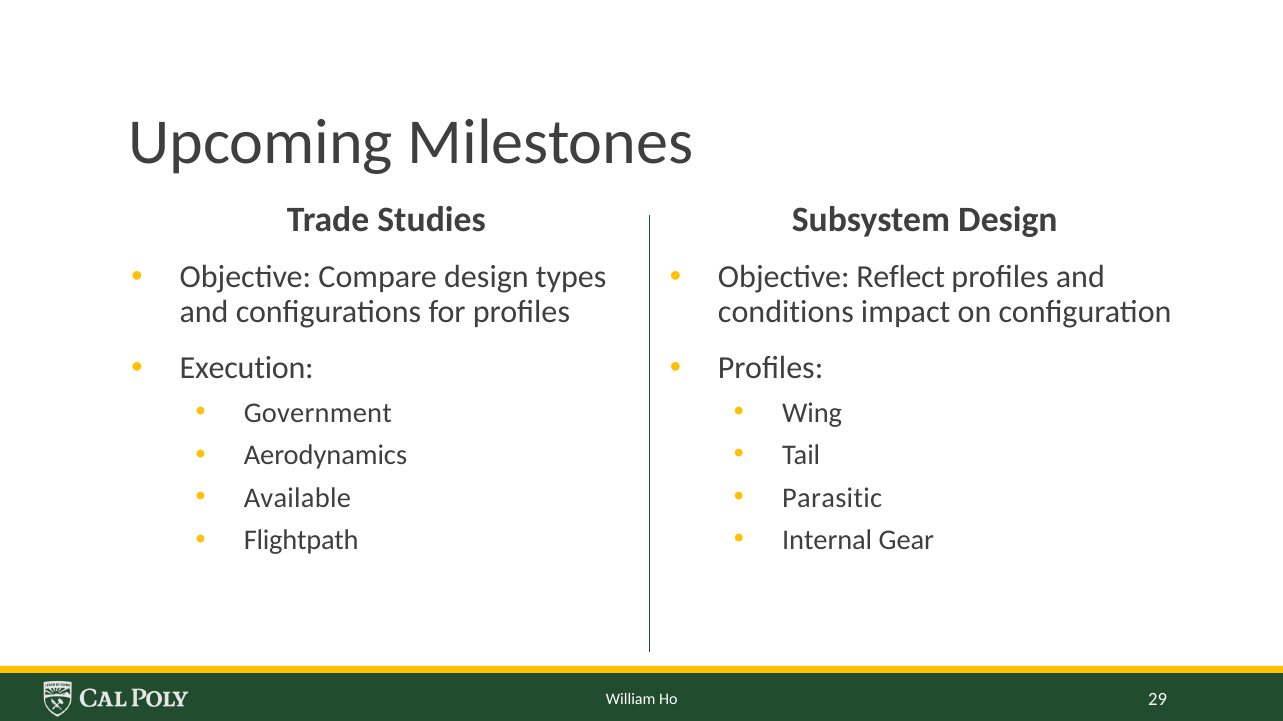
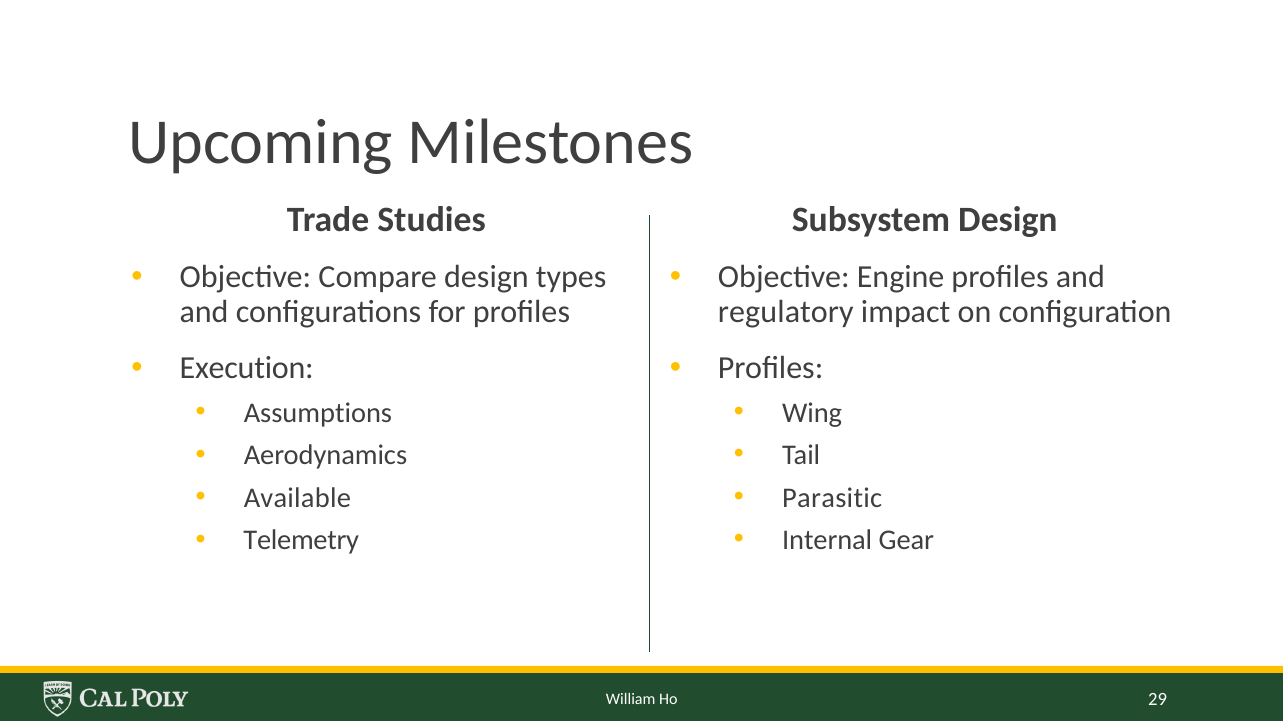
Reflect: Reflect -> Engine (901, 278)
conditions: conditions -> regulatory (786, 312)
Government: Government -> Assumptions (318, 413)
Flightpath: Flightpath -> Telemetry (301, 541)
